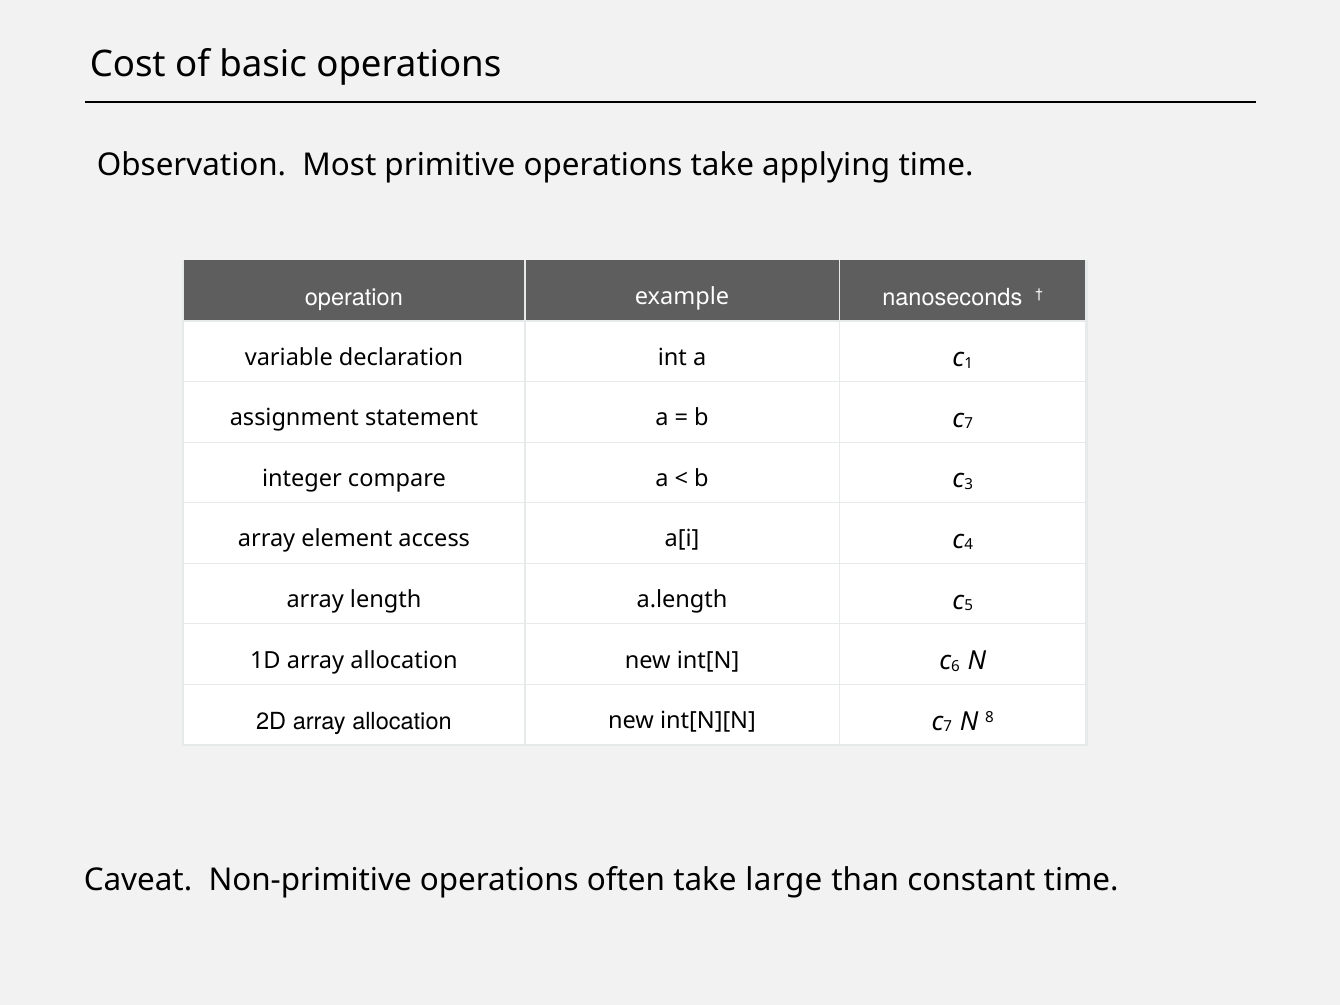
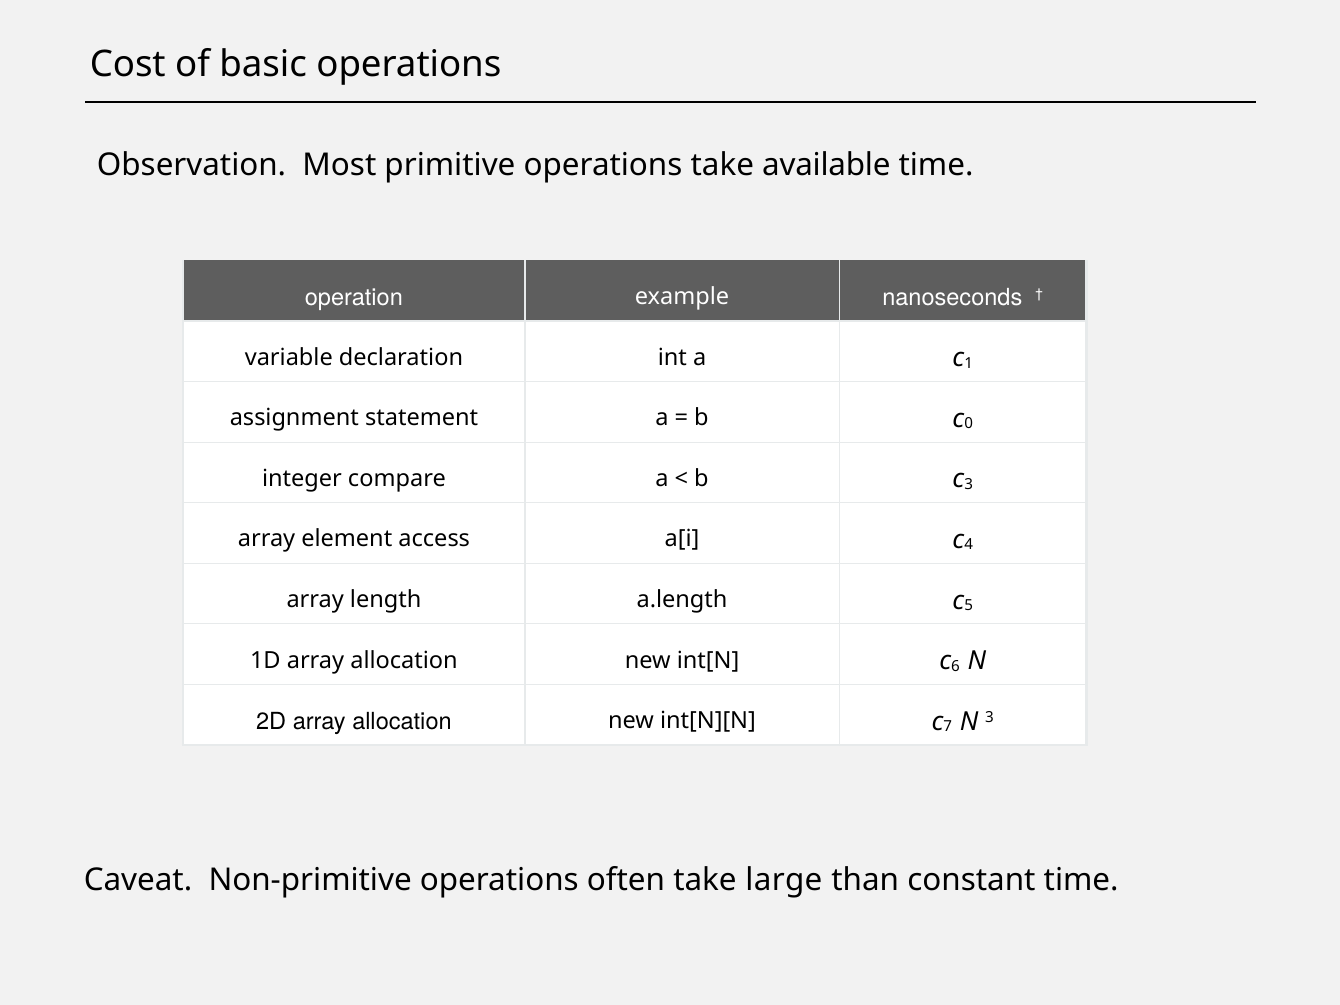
applying: applying -> available (826, 165)
7: 7 -> 0 (969, 424)
N 8: 8 -> 3 (990, 717)
